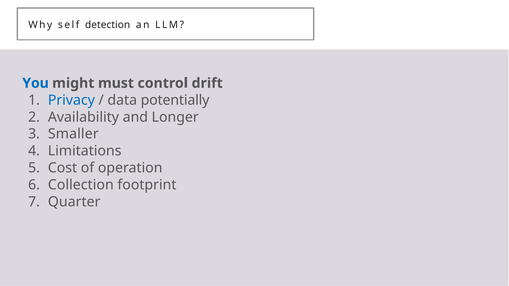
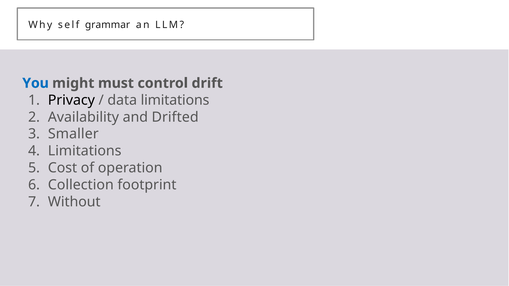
detection: detection -> grammar (108, 25)
Privacy colour: blue -> black (71, 100)
data potentially: potentially -> limitations (175, 100)
Longer: Longer -> Drifted (175, 117)
Quarter: Quarter -> Without (74, 202)
